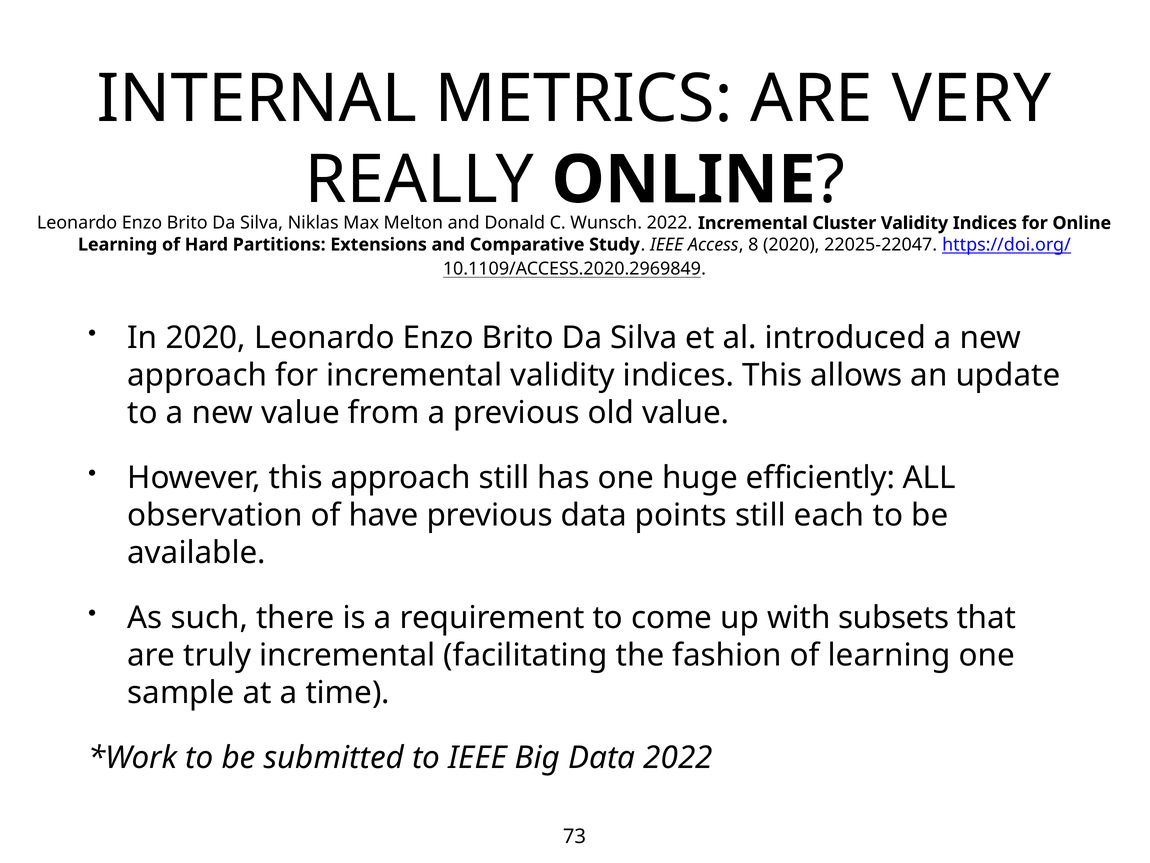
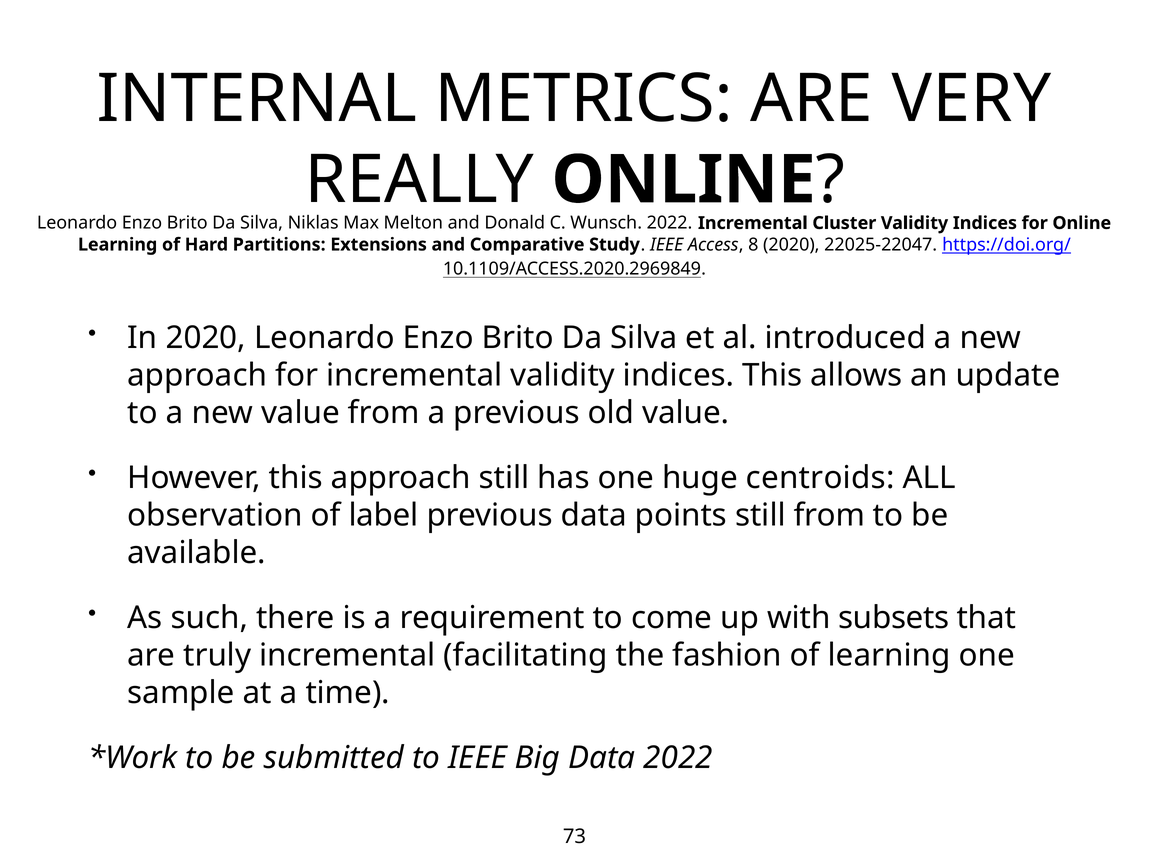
efficiently: efficiently -> centroids (820, 477)
have: have -> label (384, 515)
still each: each -> from (829, 515)
